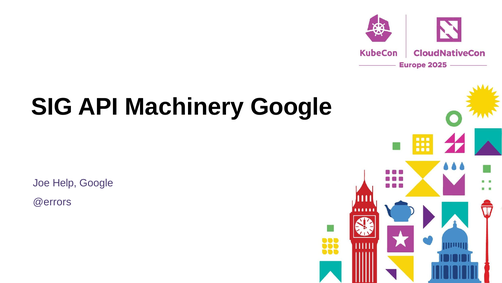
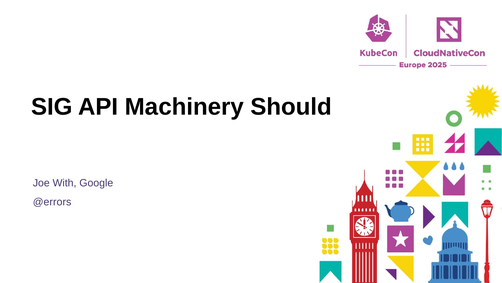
Machinery Google: Google -> Should (291, 107)
Help: Help -> With (65, 183)
